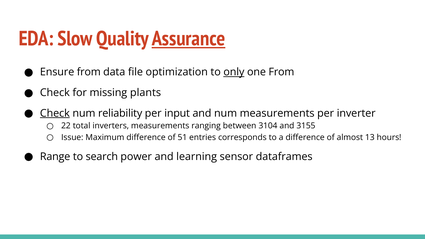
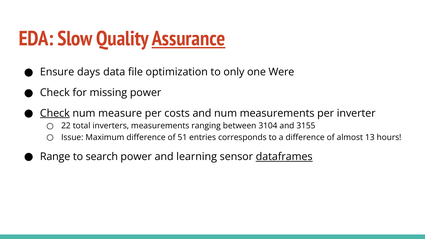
Ensure from: from -> days (89, 72)
only underline: present -> none (234, 72)
one From: From -> Were (281, 72)
missing plants: plants -> power (146, 93)
reliability: reliability -> measure (120, 113)
input: input -> costs (177, 113)
dataframes underline: none -> present (284, 157)
